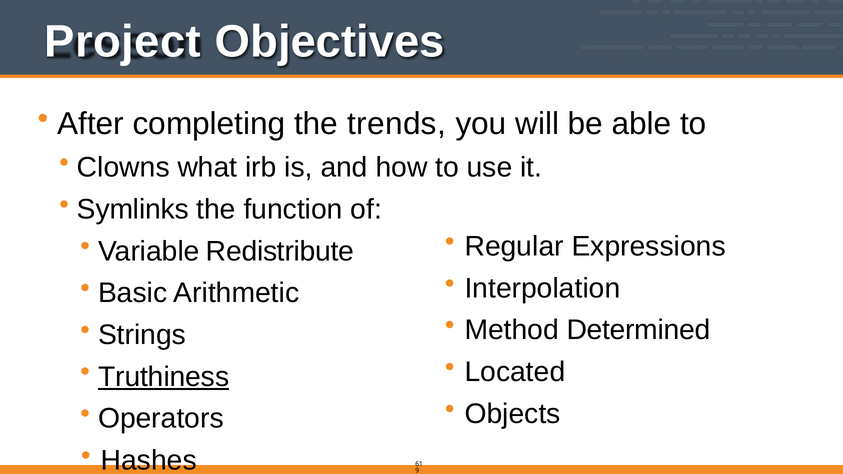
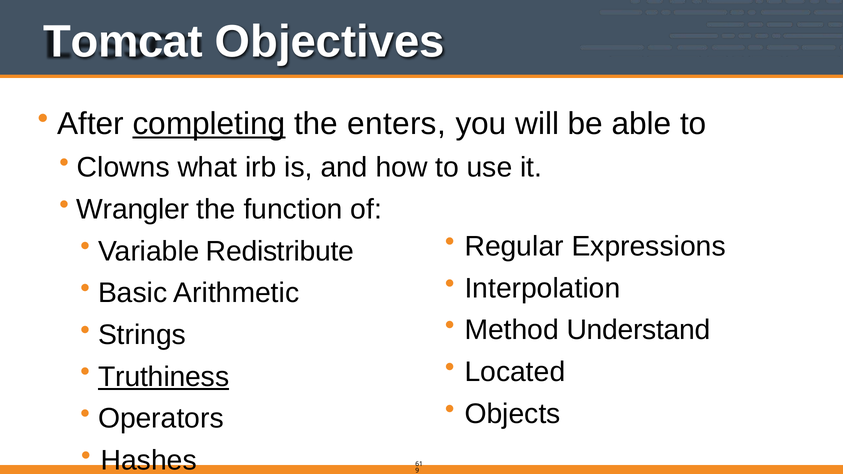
Project: Project -> Tomcat (123, 42)
completing underline: none -> present (209, 124)
trends: trends -> enters (397, 124)
Symlinks: Symlinks -> Wrangler (133, 209)
Determined: Determined -> Understand (638, 330)
